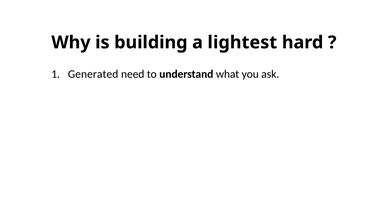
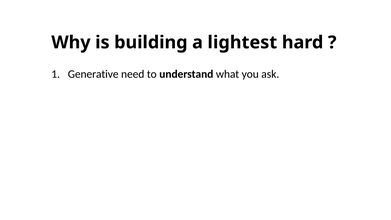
Generated: Generated -> Generative (93, 74)
